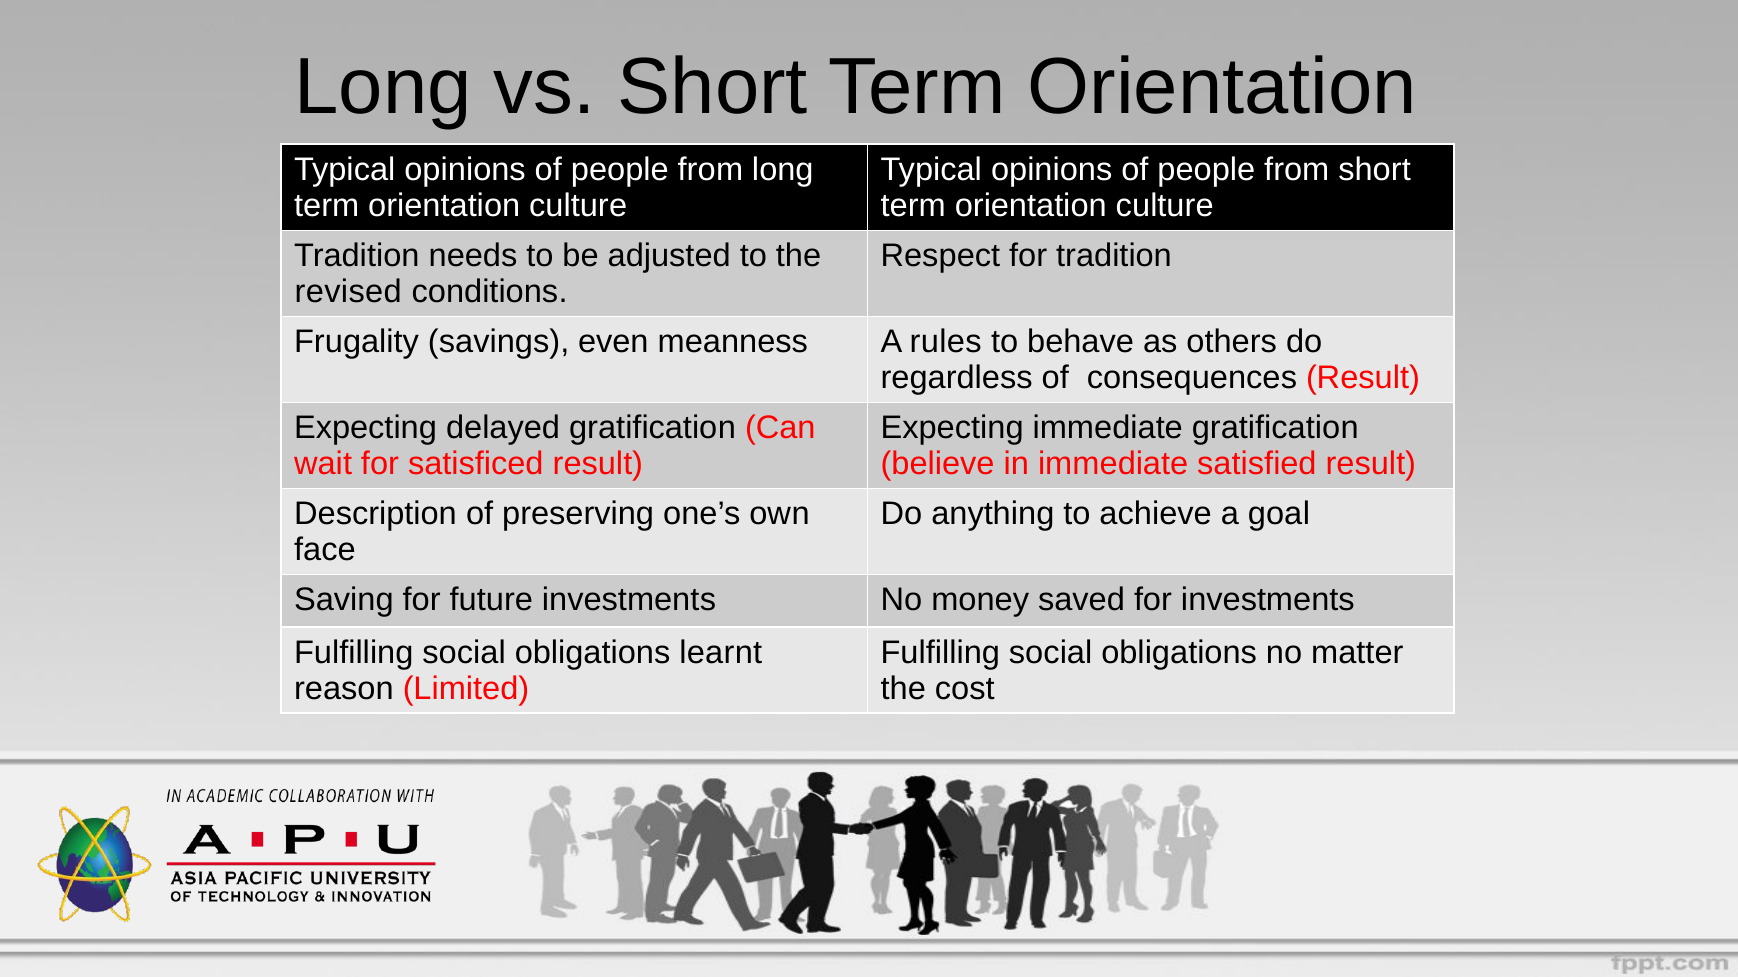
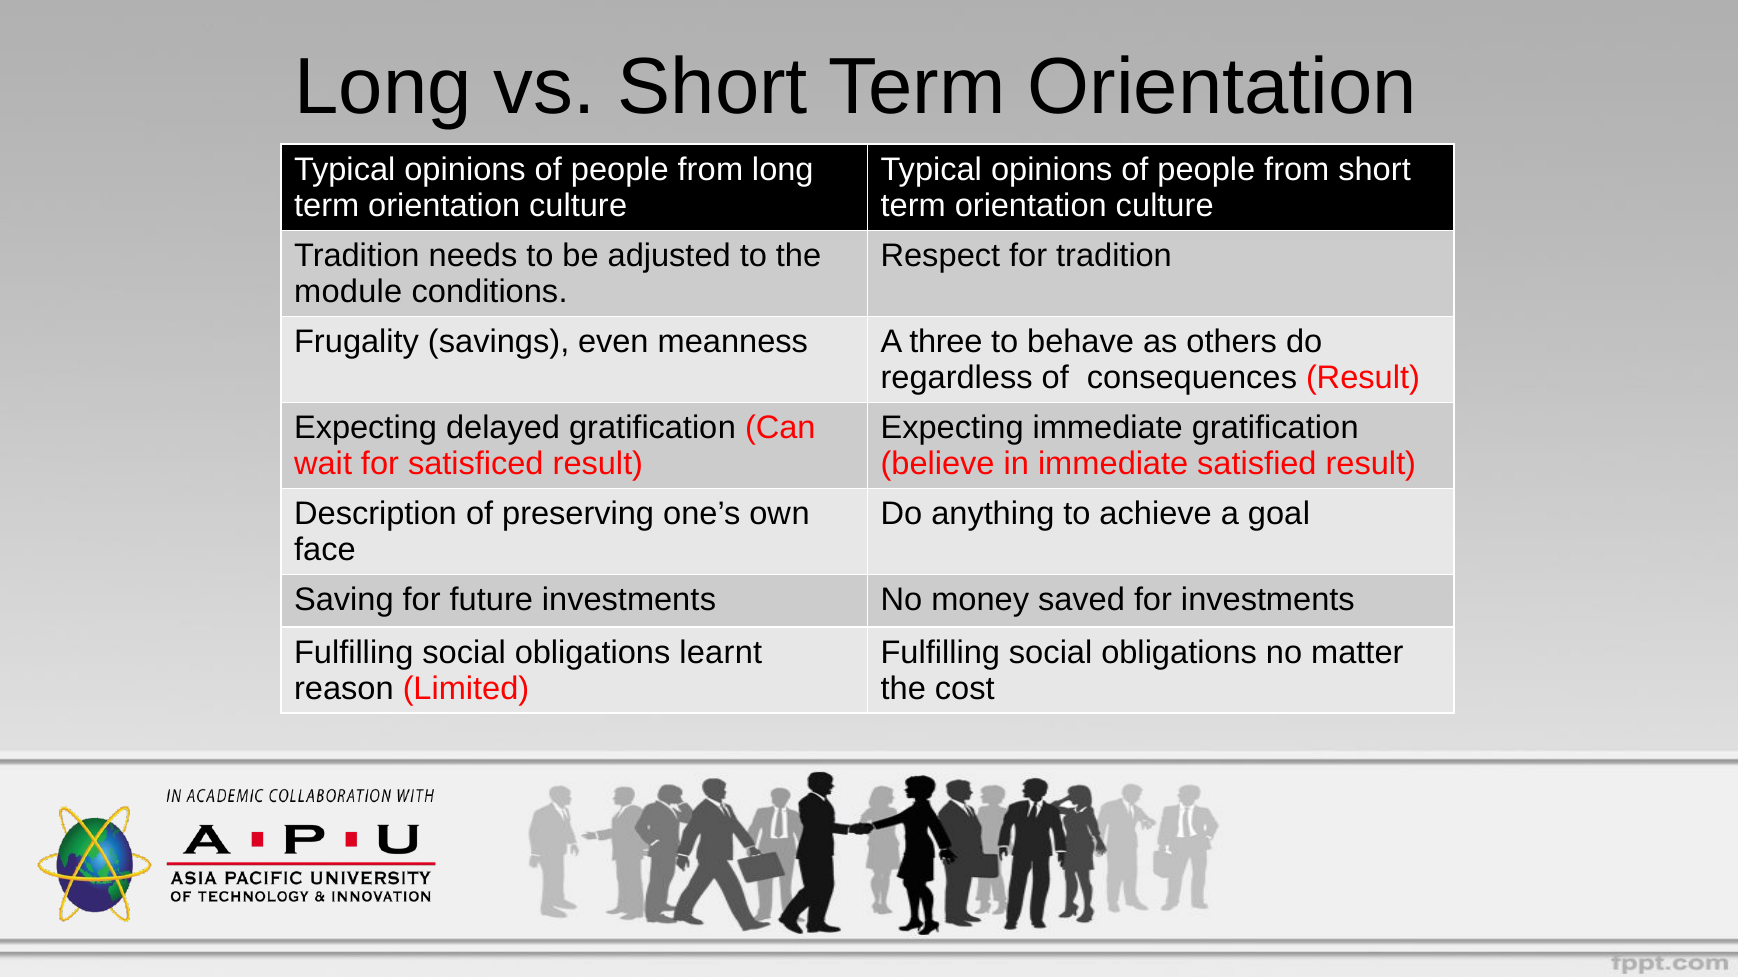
revised: revised -> module (348, 292)
rules: rules -> three (946, 342)
